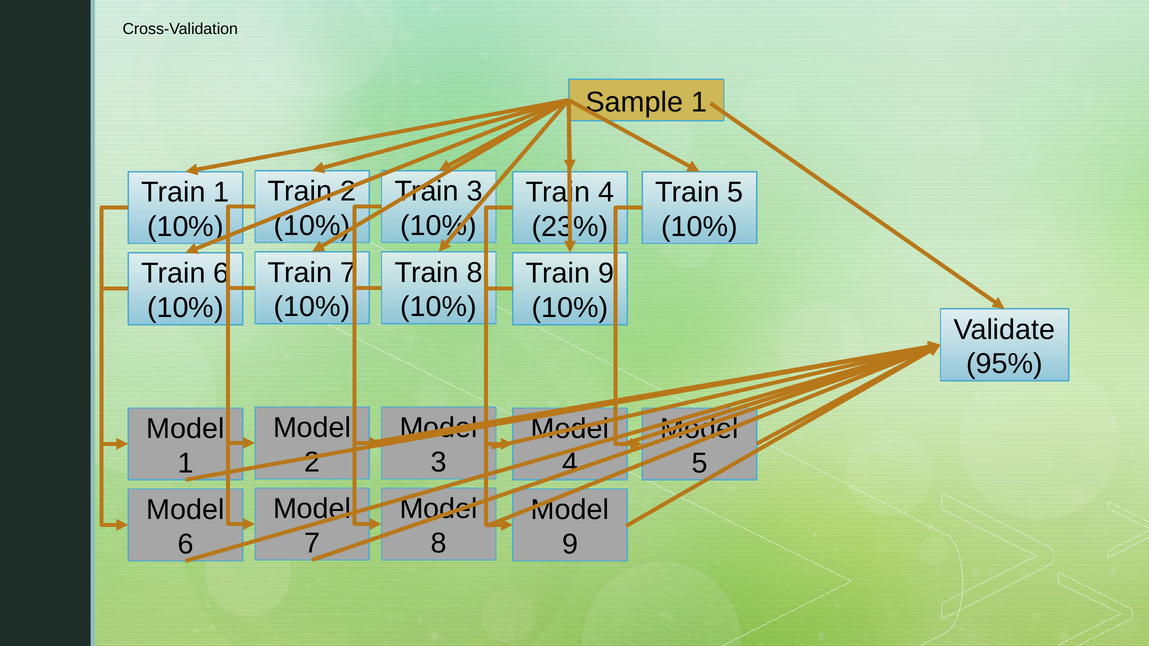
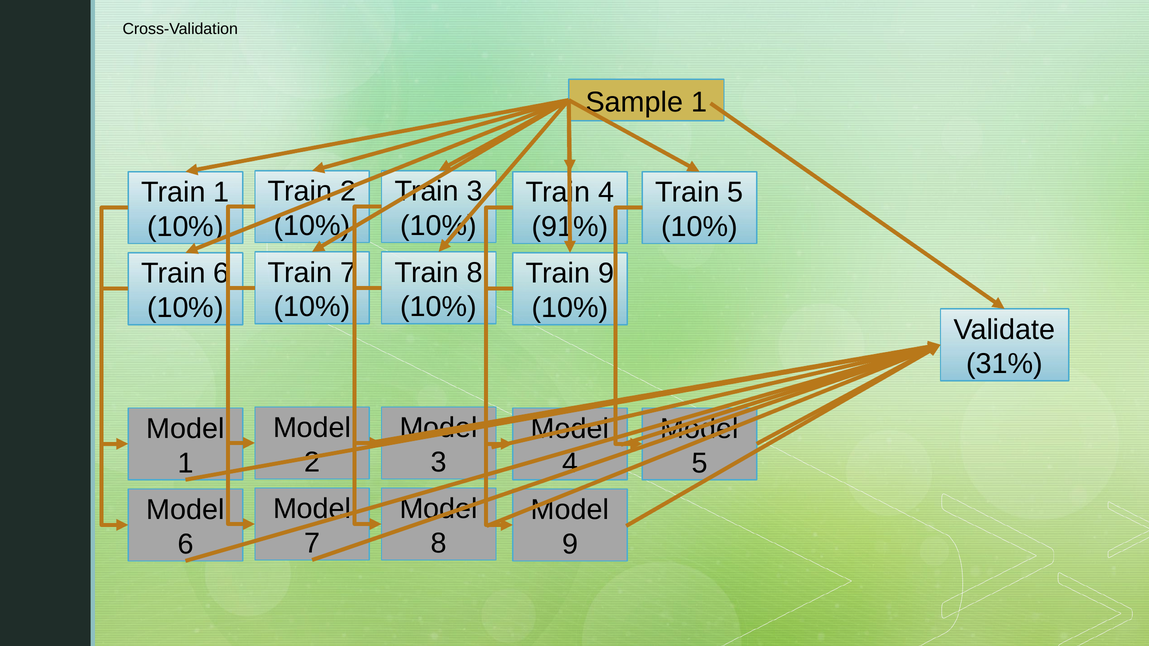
23%: 23% -> 91% (570, 227)
95%: 95% -> 31% (1005, 364)
